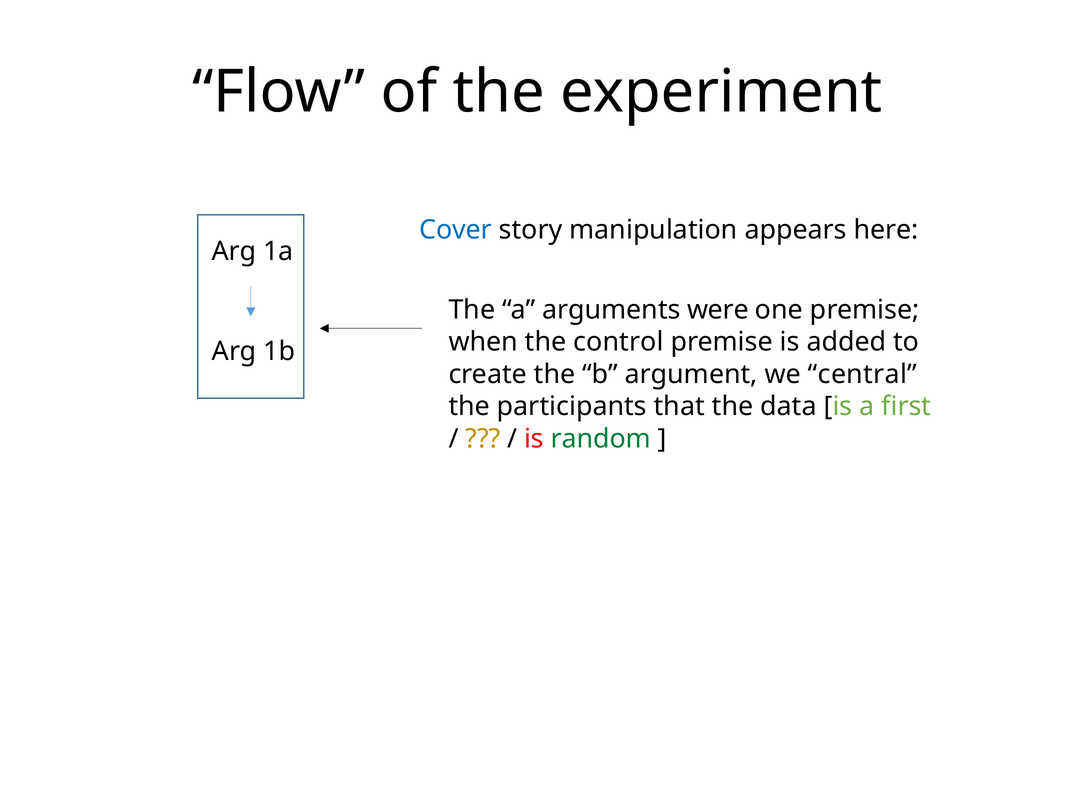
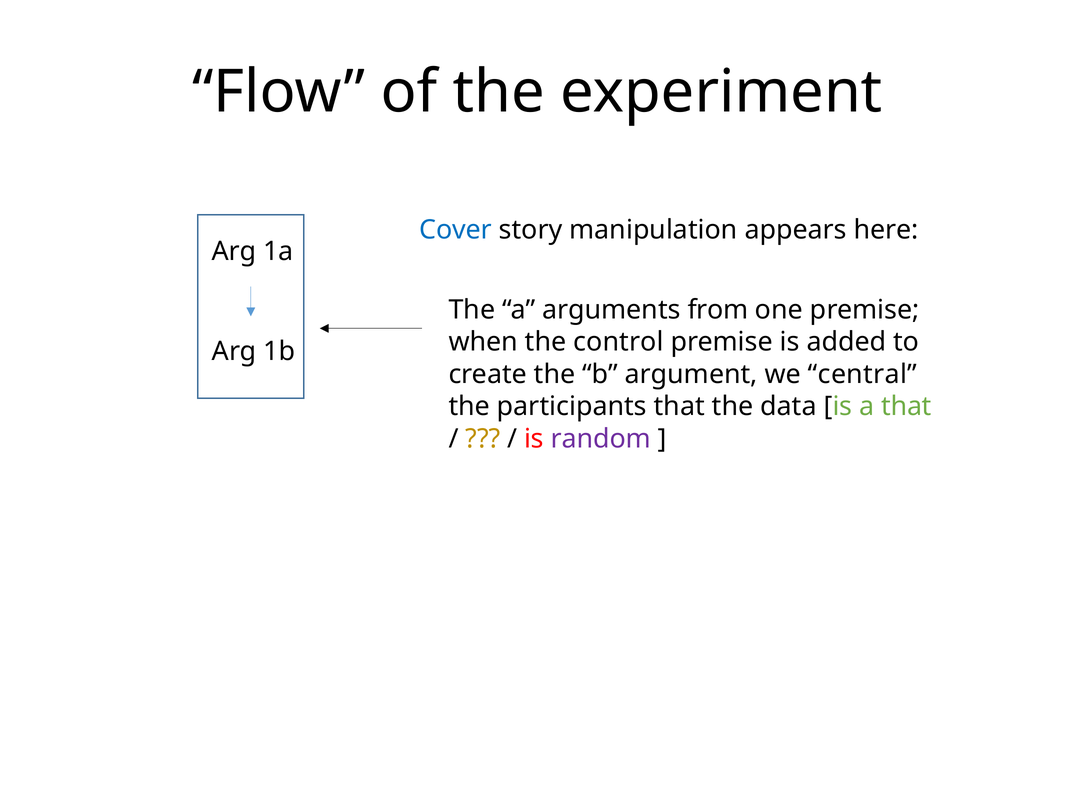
were: were -> from (718, 310)
a first: first -> that (906, 407)
random colour: green -> purple (601, 439)
